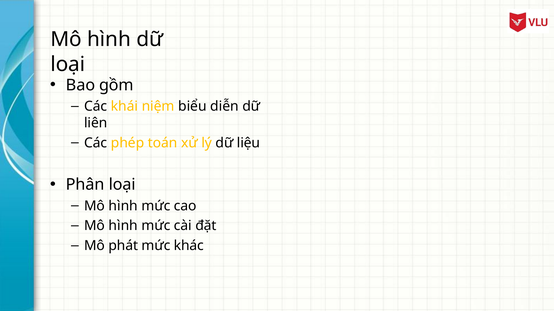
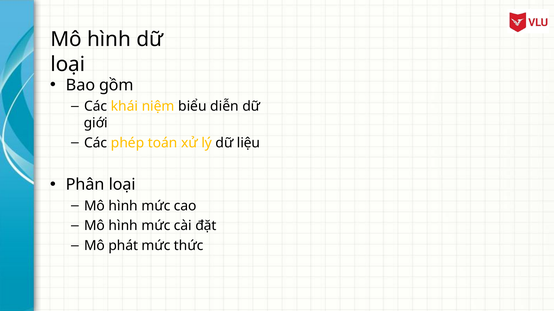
liên: liên -> giới (96, 123)
khác: khác -> thức (189, 246)
